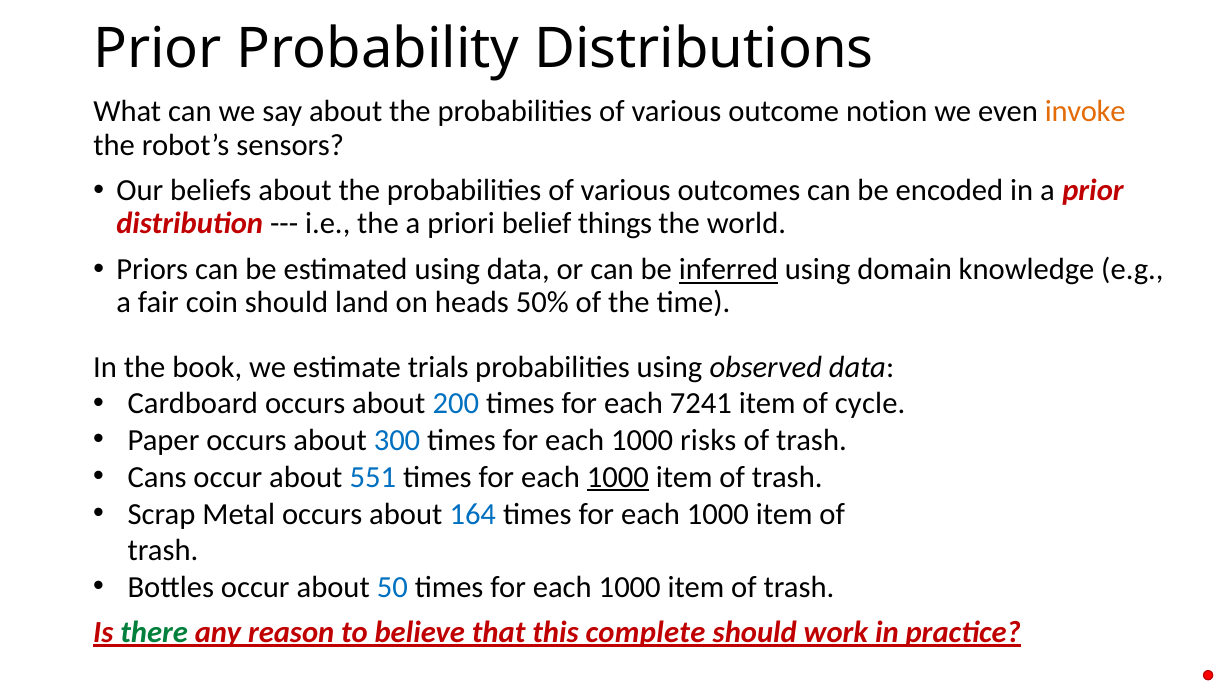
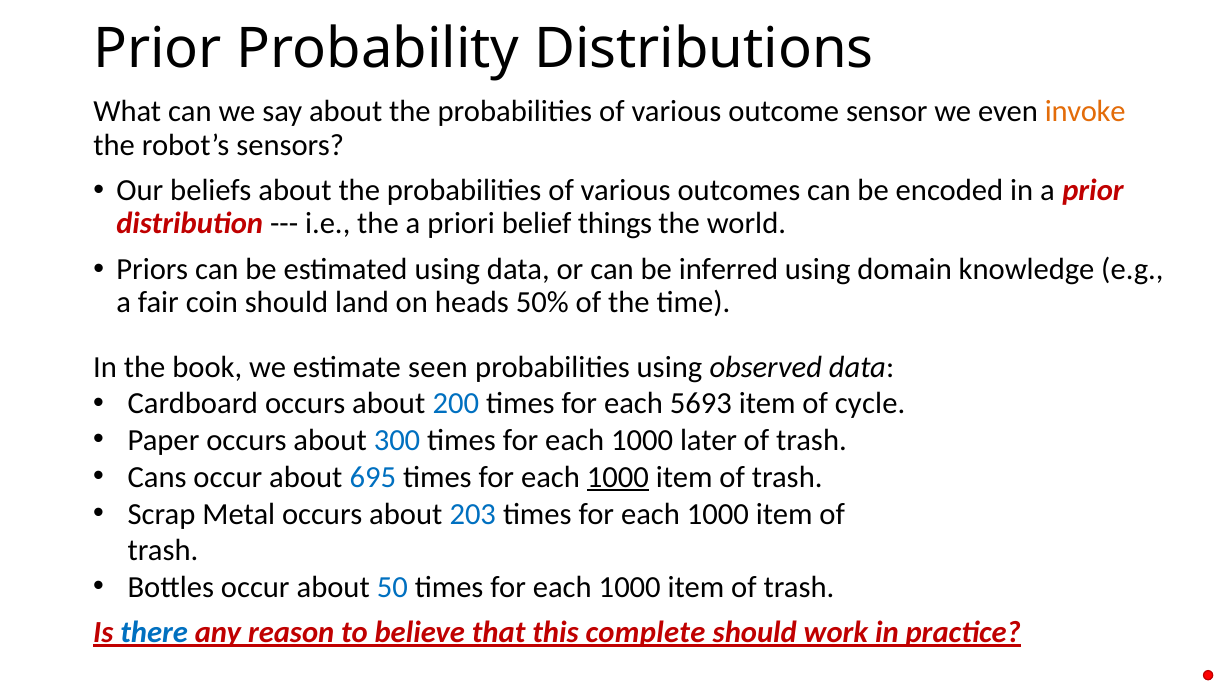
notion: notion -> sensor (887, 112)
inferred underline: present -> none (729, 270)
trials: trials -> seen (438, 367)
7241: 7241 -> 5693 (701, 404)
risks: risks -> later (709, 440)
551: 551 -> 695 (373, 477)
164: 164 -> 203 (473, 514)
there colour: green -> blue (154, 632)
